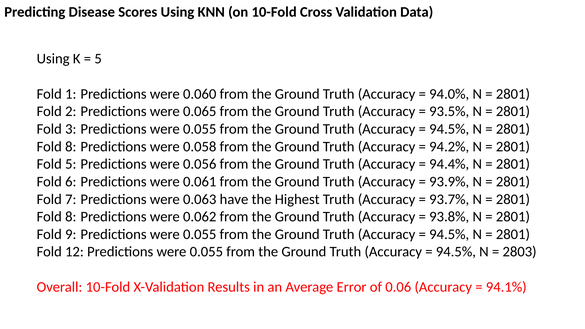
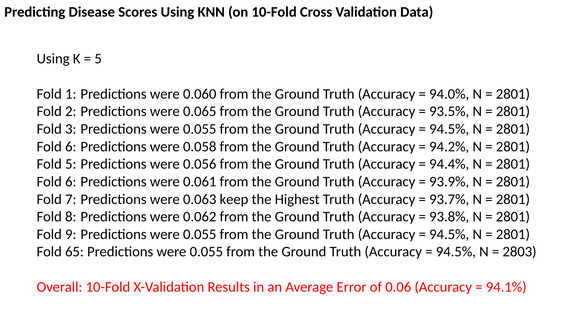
8: 8 -> 6 (71, 147)
have: have -> keep (234, 199)
12: 12 -> 65 (74, 252)
